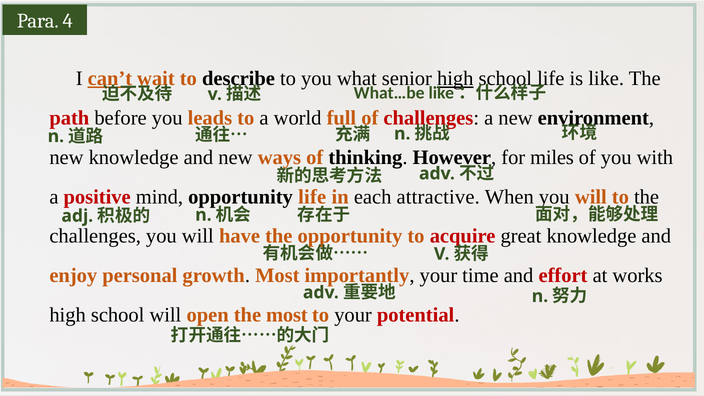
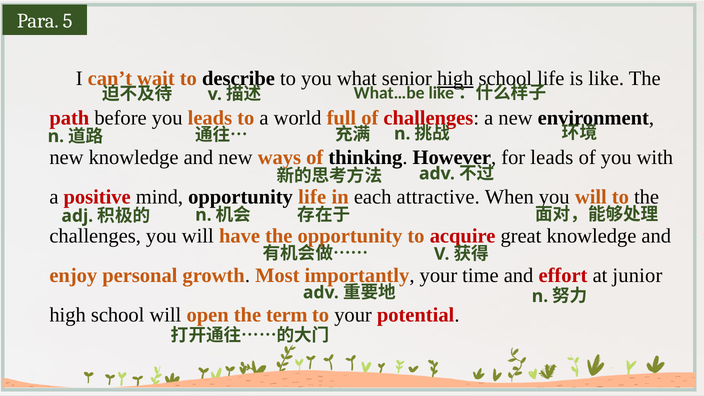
4: 4 -> 5 (68, 21)
can’t underline: present -> none (110, 78)
for miles: miles -> leads (552, 157)
works: works -> junior (637, 276)
the most: most -> term (287, 315)
